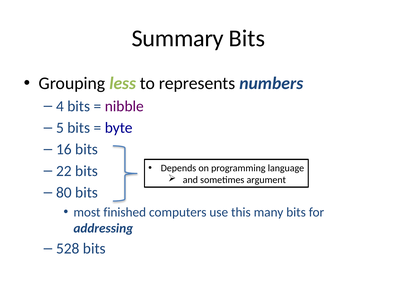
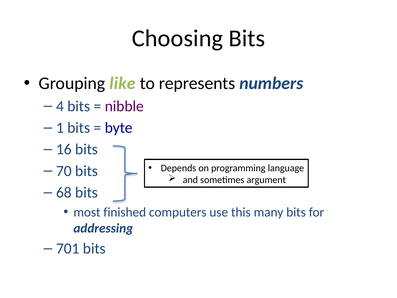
Summary: Summary -> Choosing (177, 38)
less: less -> like (123, 83)
5: 5 -> 1 (60, 128)
22: 22 -> 70 (64, 171)
80: 80 -> 68 (64, 192)
528: 528 -> 701 (68, 248)
